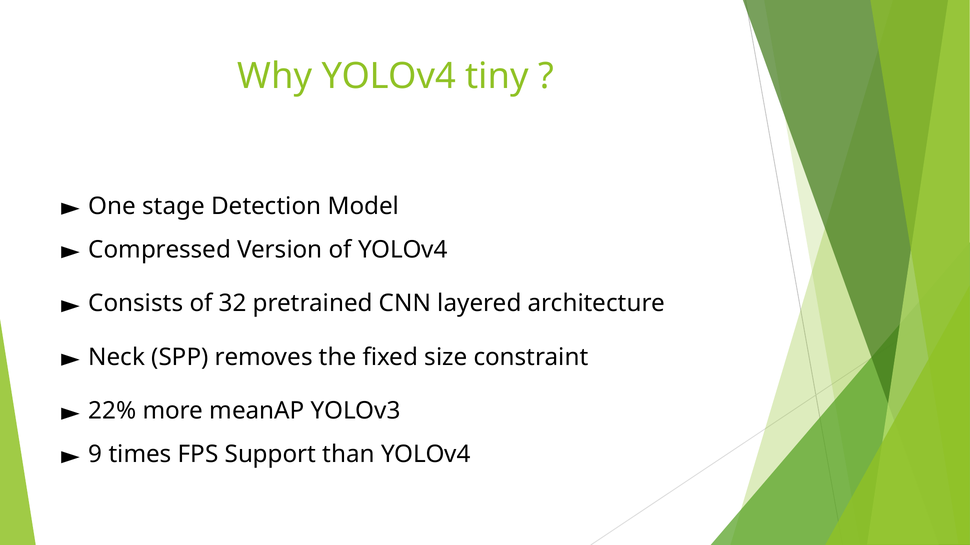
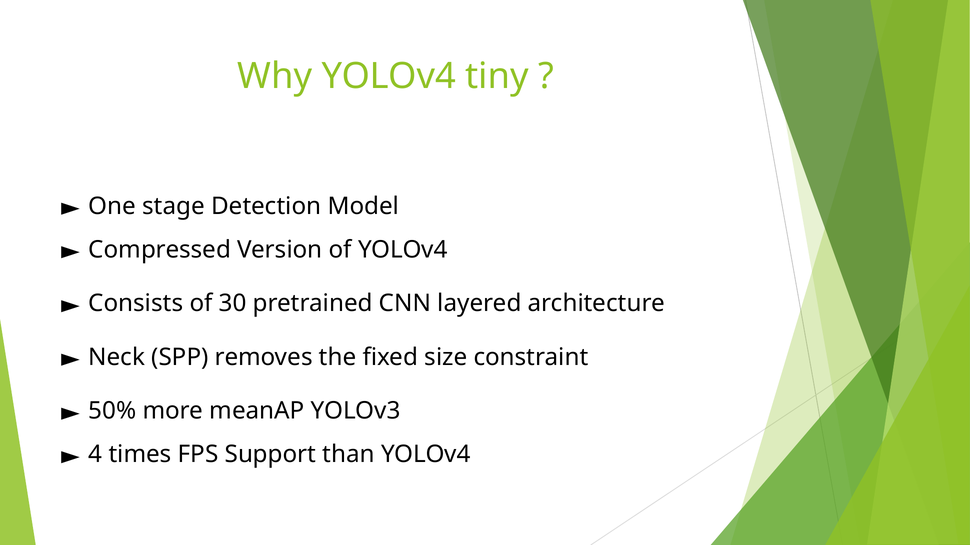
32: 32 -> 30 (233, 304)
22%: 22% -> 50% (112, 411)
9: 9 -> 4 (95, 455)
